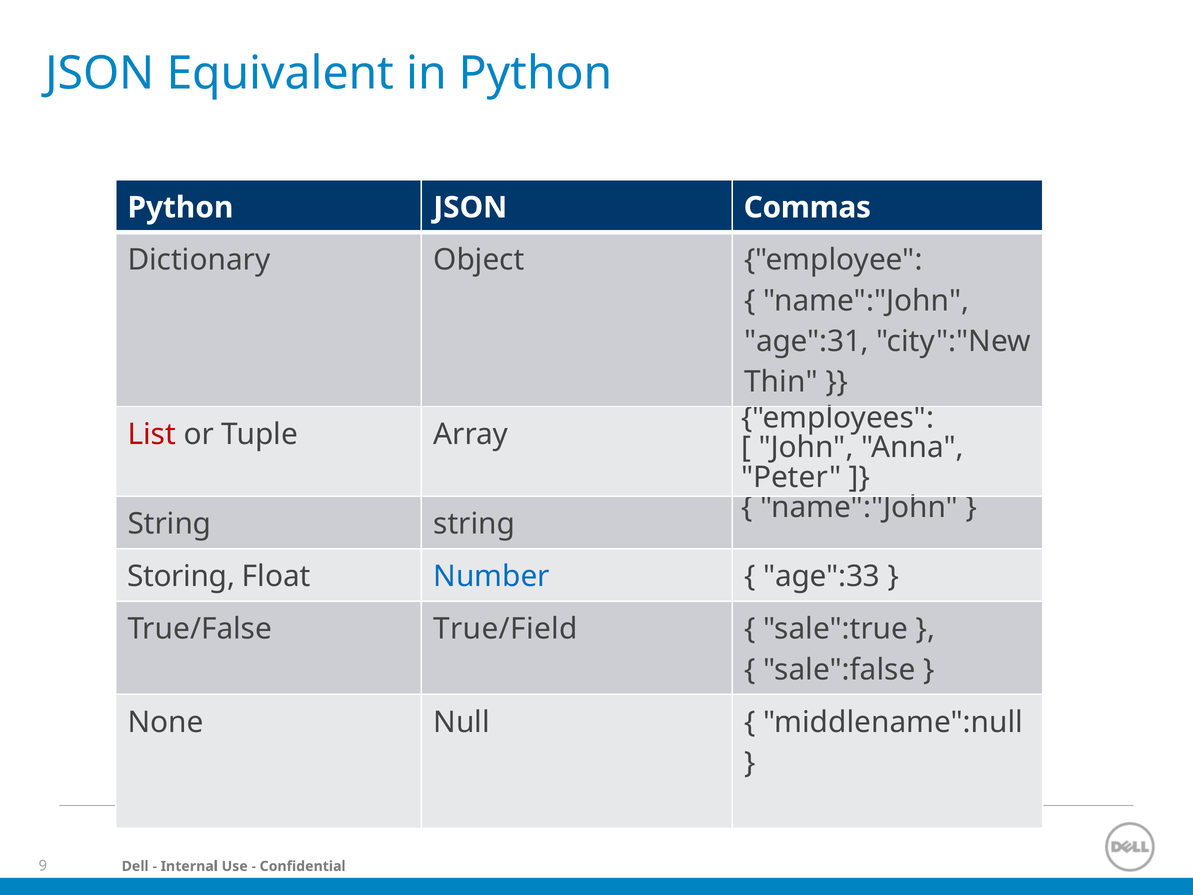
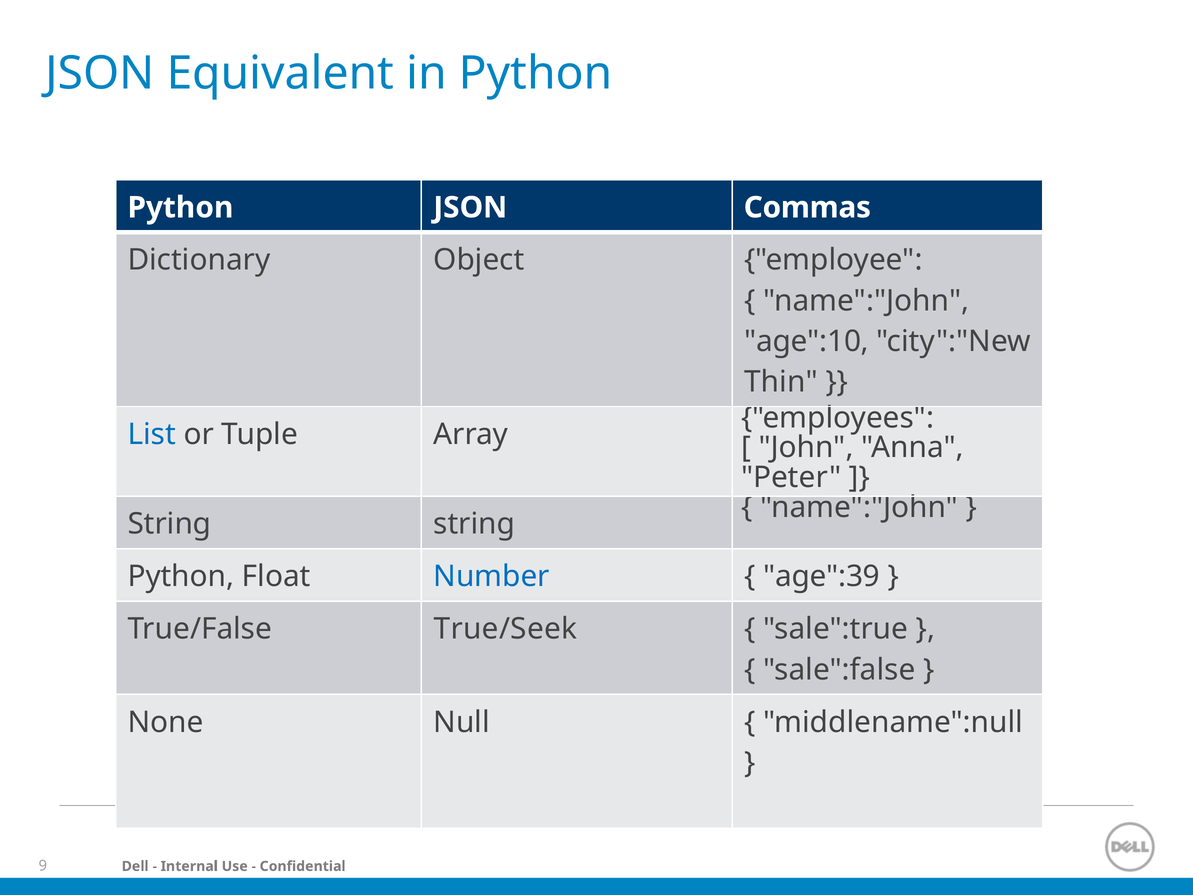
age":31: age":31 -> age":10 (806, 341)
List colour: red -> blue (152, 434)
Storing: Storing -> Python (181, 576)
age":33: age":33 -> age":39 (822, 576)
True/Field: True/Field -> True/Seek (505, 629)
